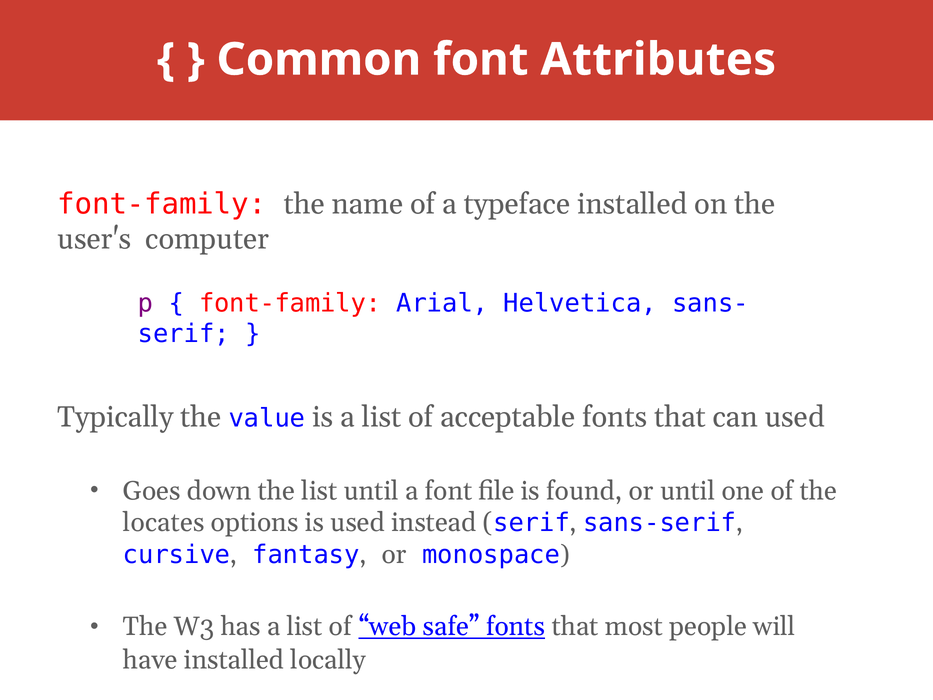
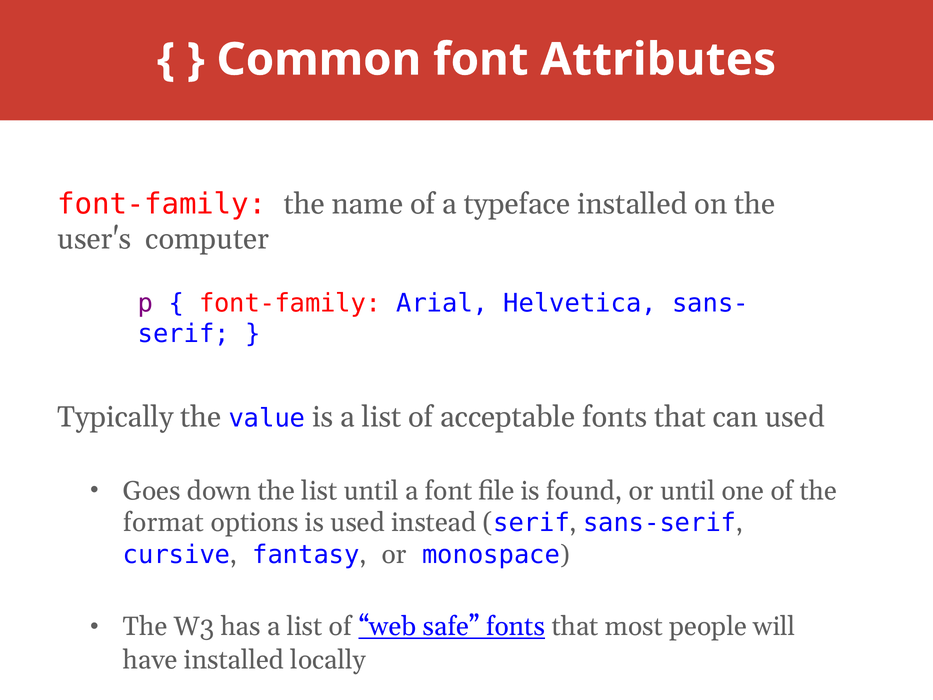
locates: locates -> format (164, 522)
